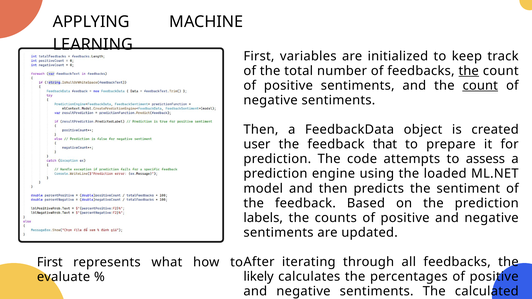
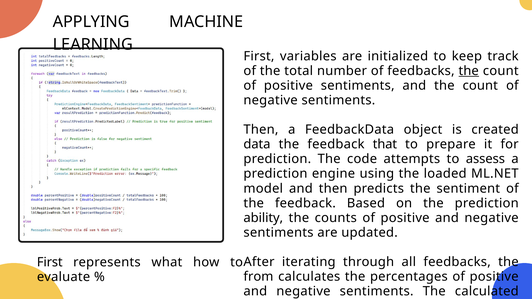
count underline: present -> none (480, 86)
user: user -> data (257, 144)
labels: labels -> ability (263, 218)
likely: likely -> from (258, 277)
